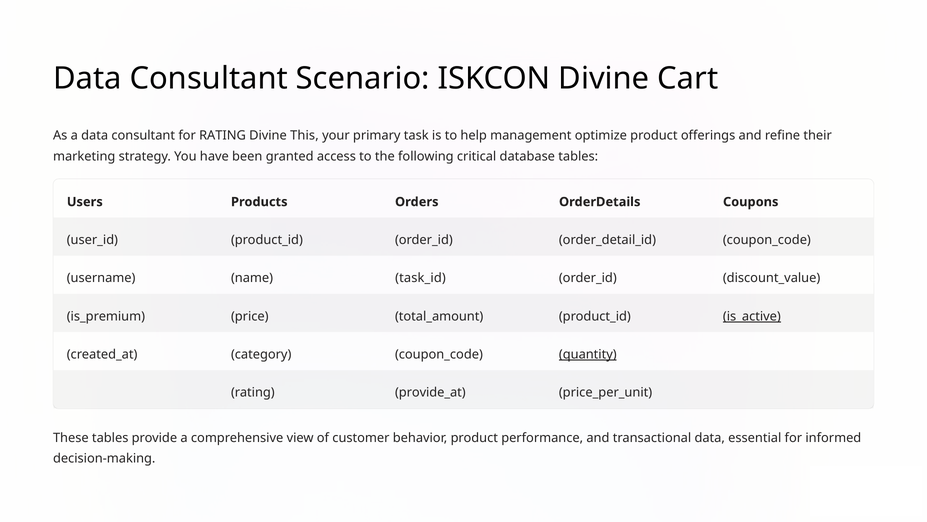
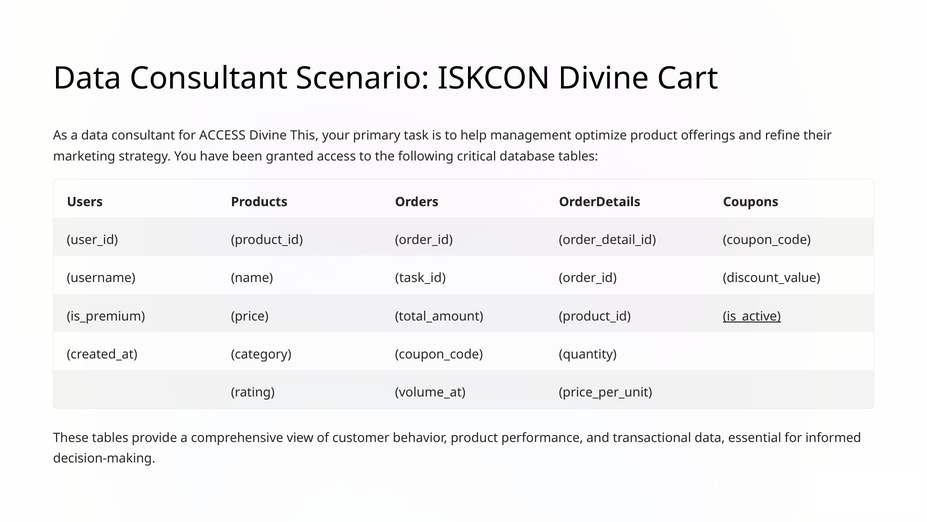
for RATING: RATING -> ACCESS (222, 135)
quantity underline: present -> none (588, 354)
provide_at: provide_at -> volume_at (430, 392)
